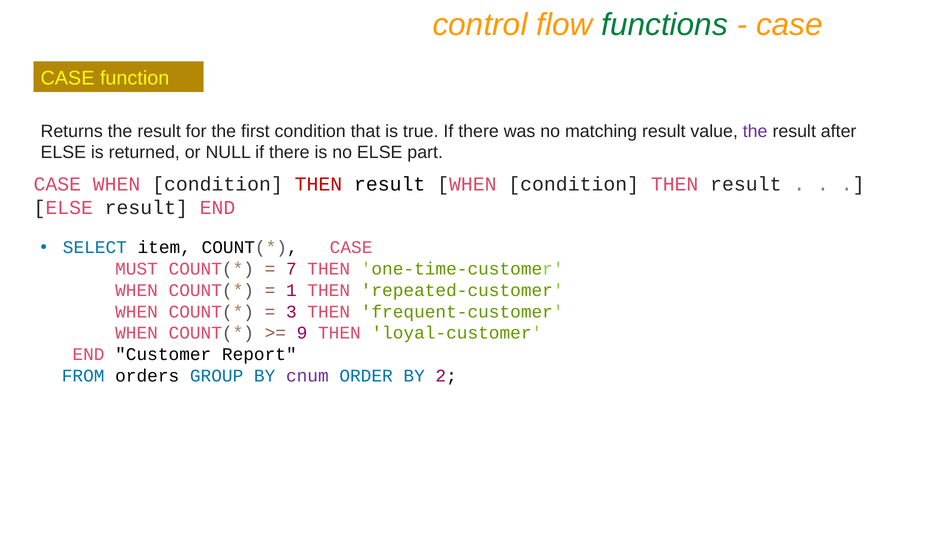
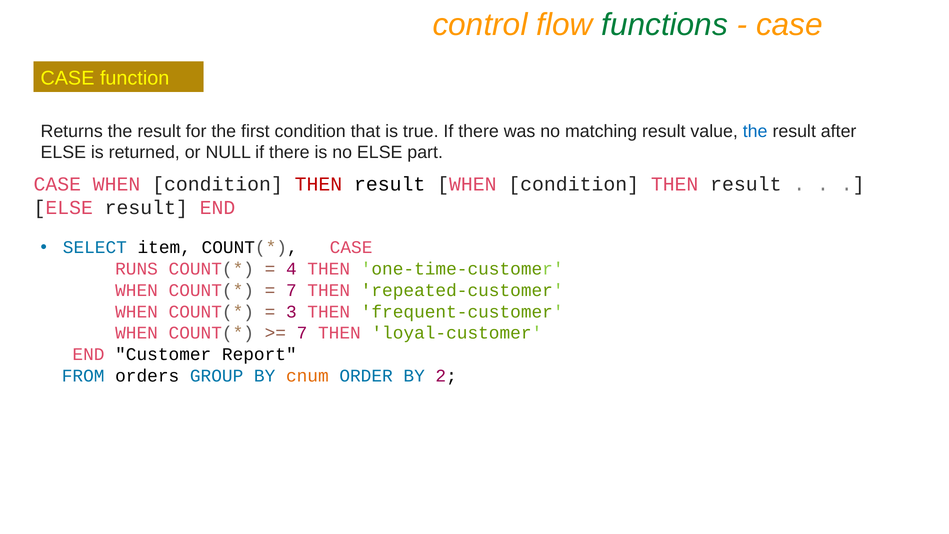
the colour: purple -> blue (755, 131)
MUST: MUST -> RUNS (137, 269)
7: 7 -> 4 (291, 269)
1: 1 -> 7 (291, 290)
9: 9 -> 7 (302, 333)
cnum colour: purple -> orange (307, 376)
